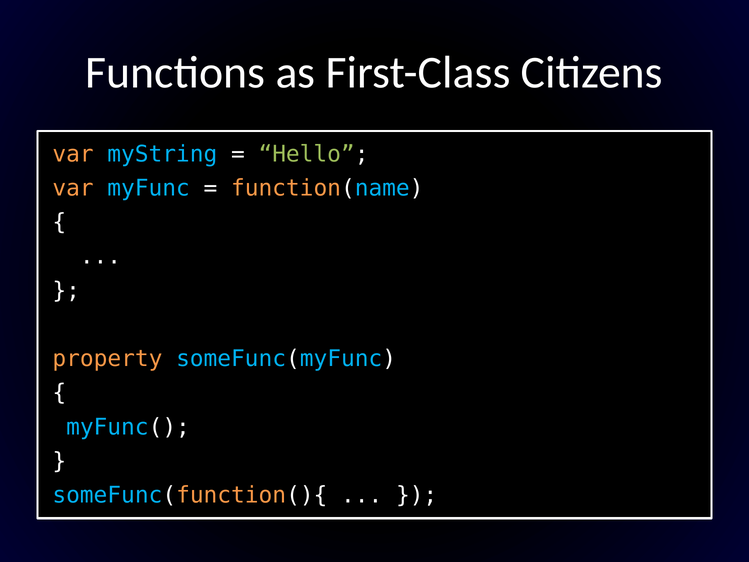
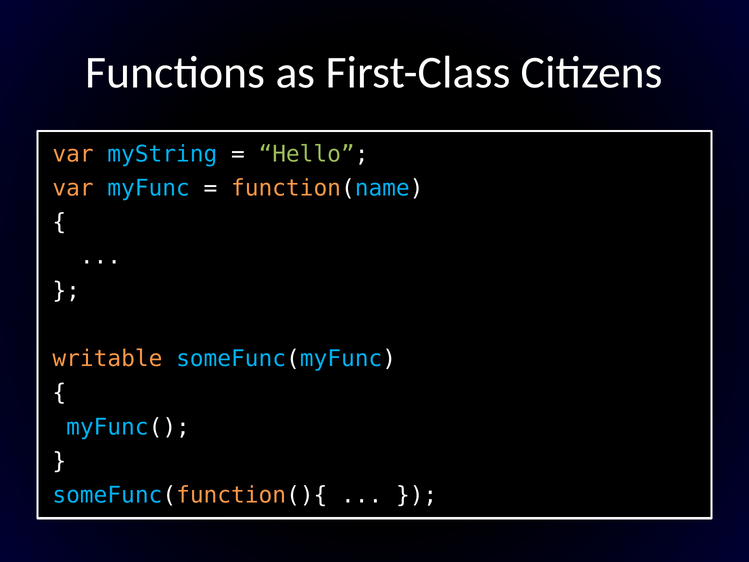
property: property -> writable (107, 359)
